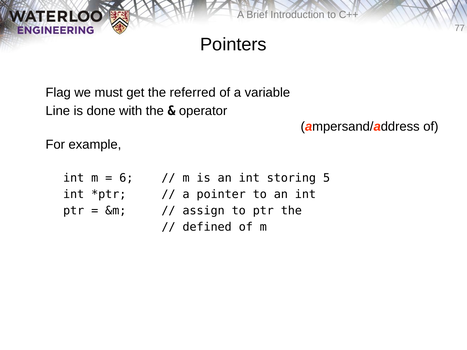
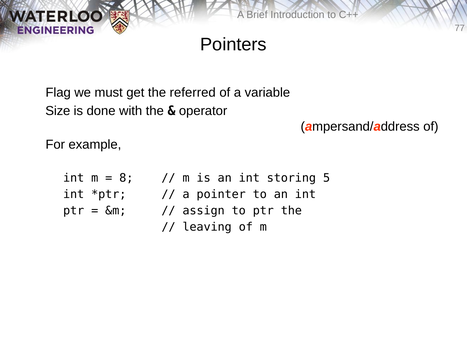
Line: Line -> Size (58, 111)
6: 6 -> 8 (126, 178)
defined: defined -> leaving (207, 227)
